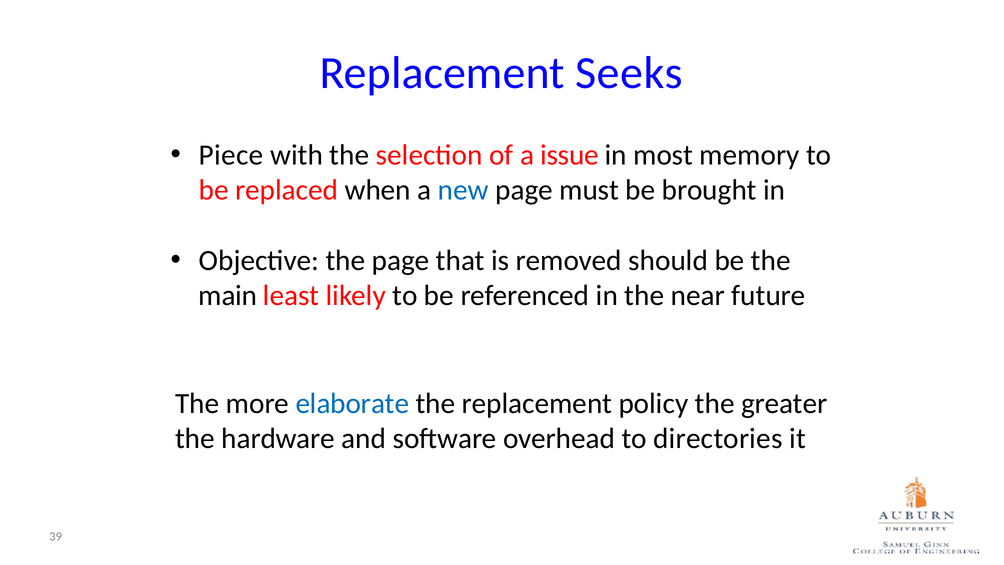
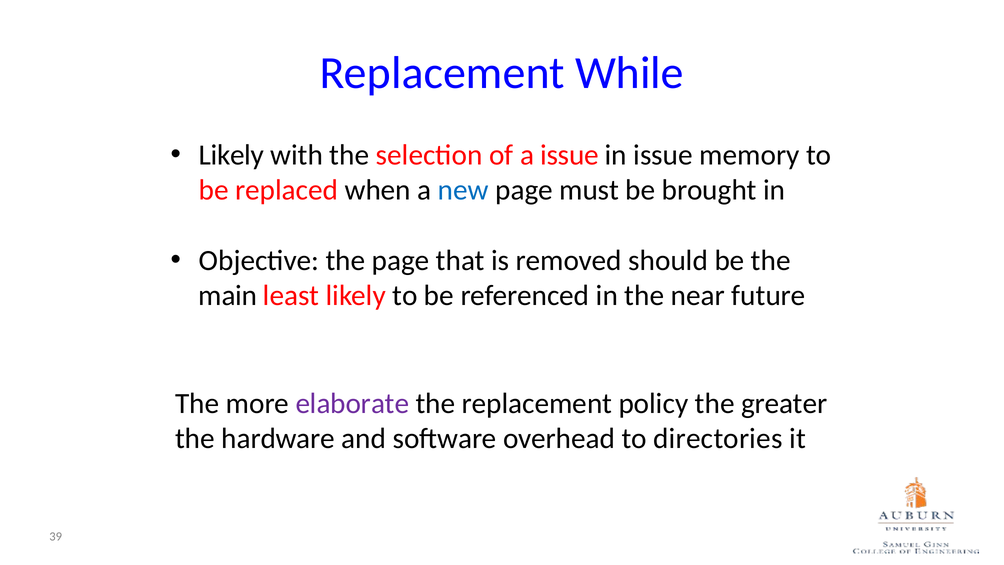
Seeks: Seeks -> While (629, 73)
Piece: Piece -> Likely (231, 155)
in most: most -> issue (663, 155)
elaborate colour: blue -> purple (352, 403)
